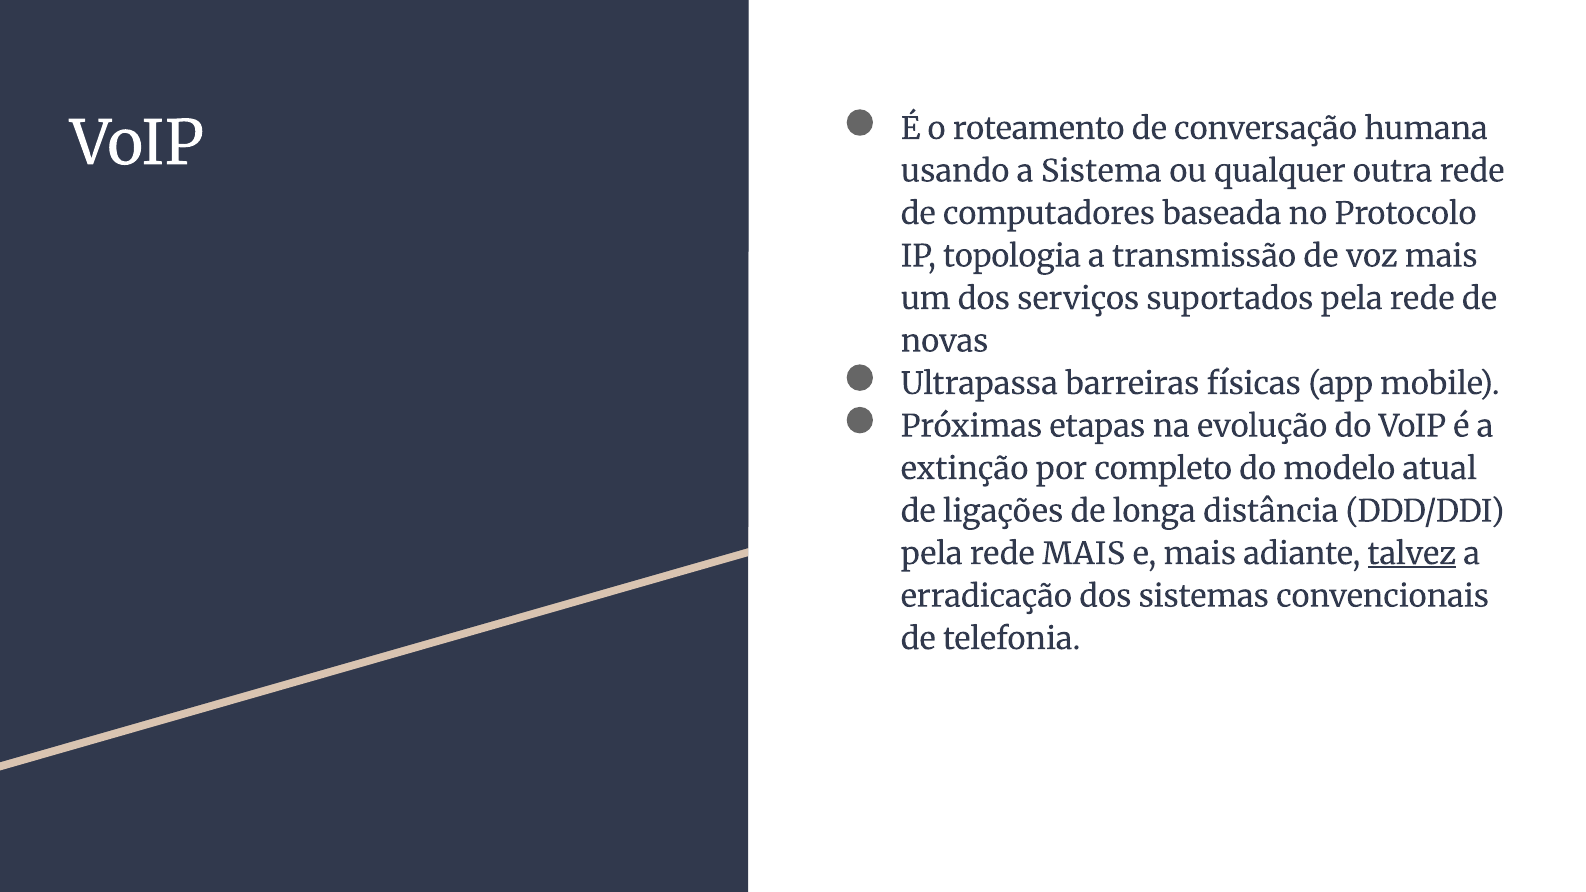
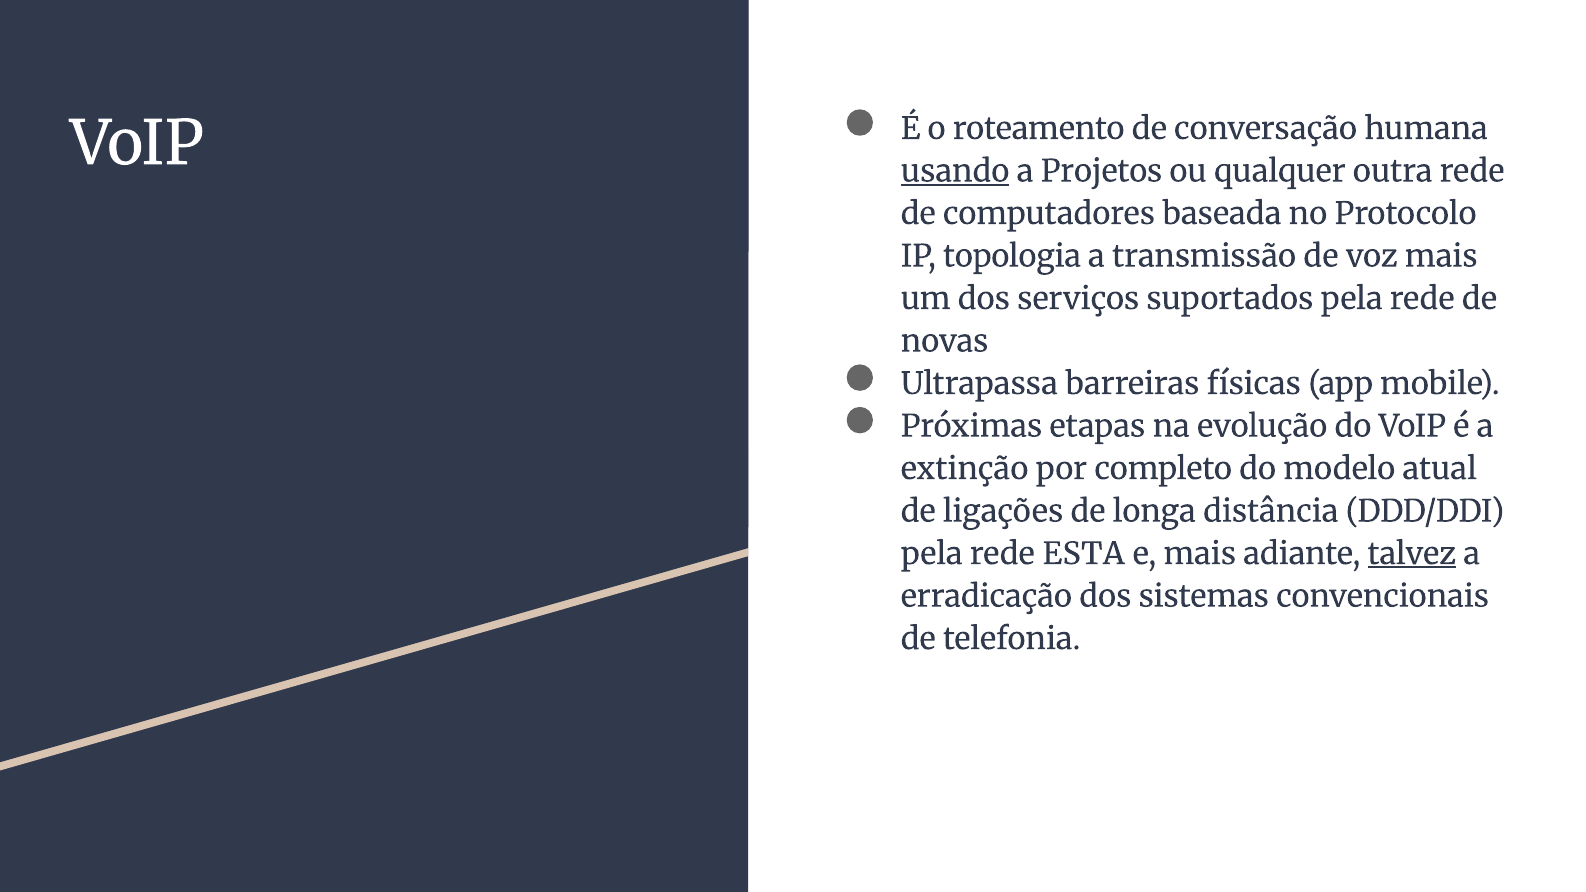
usando underline: none -> present (955, 171)
Sistema: Sistema -> Projetos (1101, 171)
rede MAIS: MAIS -> ESTA (1084, 554)
